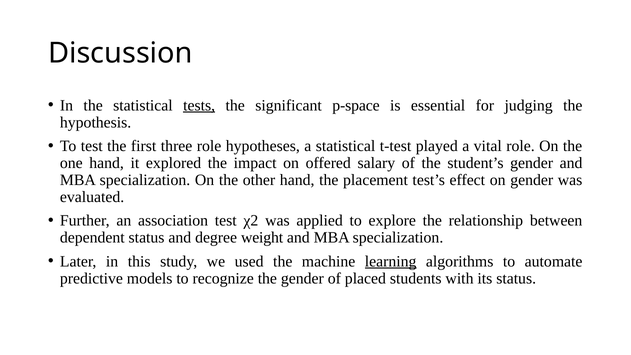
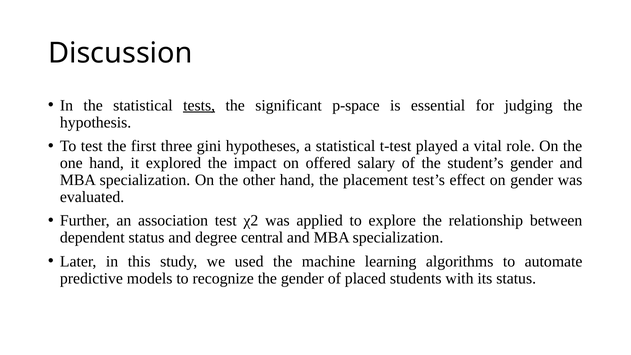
three role: role -> gini (209, 146)
weight: weight -> central (262, 238)
learning underline: present -> none (391, 261)
